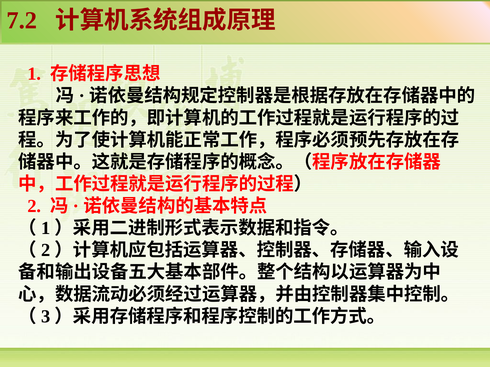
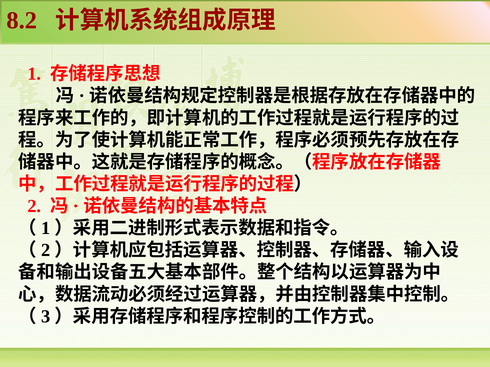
7.2: 7.2 -> 8.2 (22, 20)
